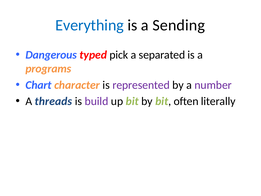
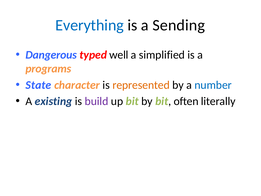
pick: pick -> well (119, 55)
separated: separated -> simplified (162, 55)
Chart: Chart -> State (38, 85)
represented colour: purple -> orange (141, 85)
number colour: purple -> blue (213, 85)
threads: threads -> existing (53, 101)
